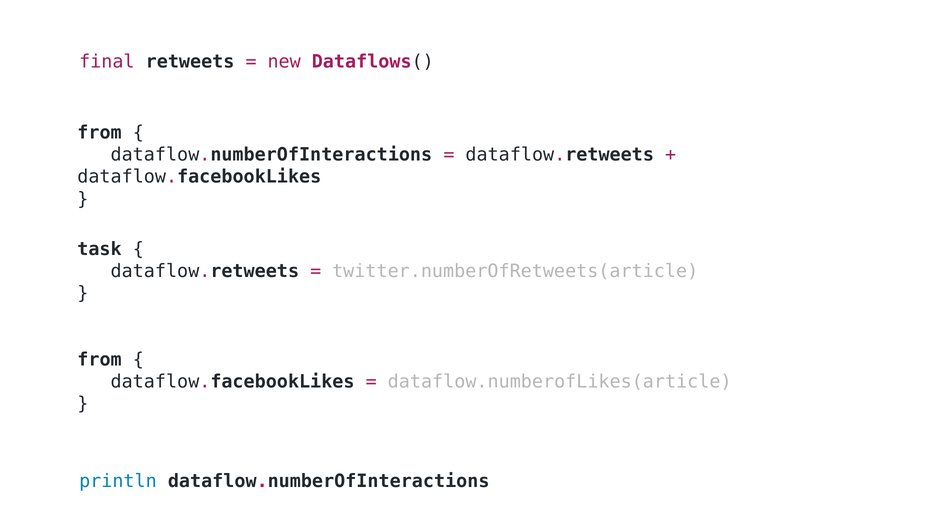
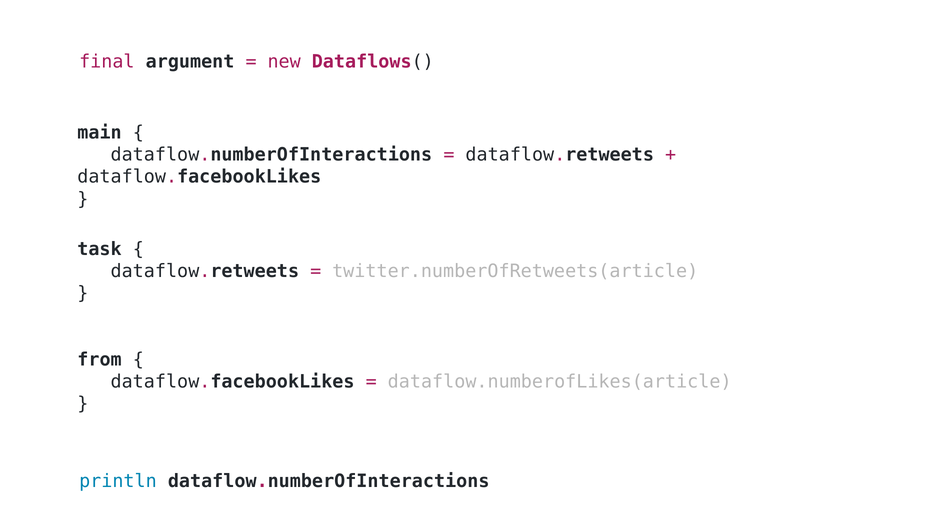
retweets: retweets -> argument (190, 62)
from: from -> main (100, 133)
